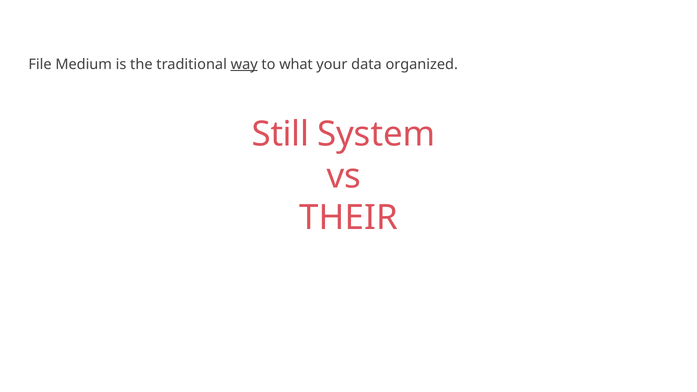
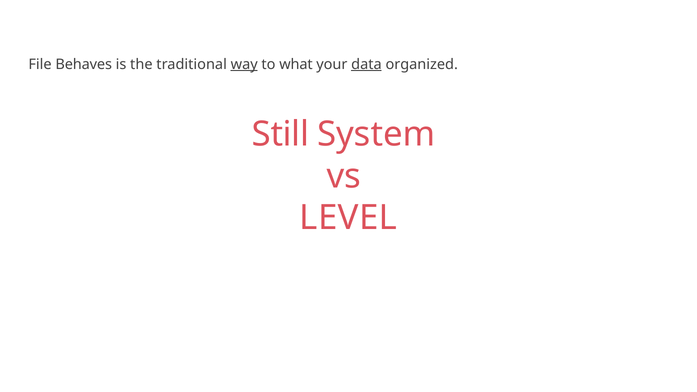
Medium: Medium -> Behaves (84, 64)
data underline: none -> present (366, 64)
THEIR: THEIR -> LEVEL (348, 218)
